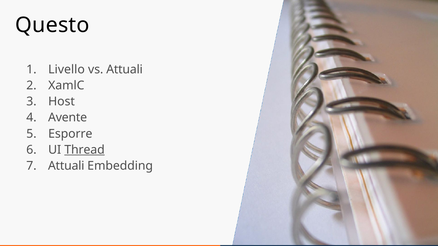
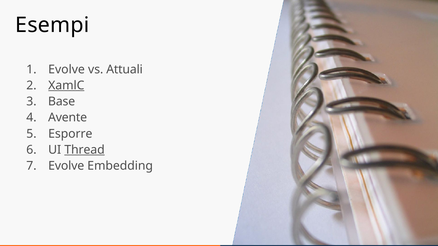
Questo: Questo -> Esempi (52, 25)
Livello: Livello -> Evolve (67, 69)
XamlC underline: none -> present (66, 86)
Host: Host -> Base (62, 102)
Attuali: Attuali -> Evolve (66, 166)
